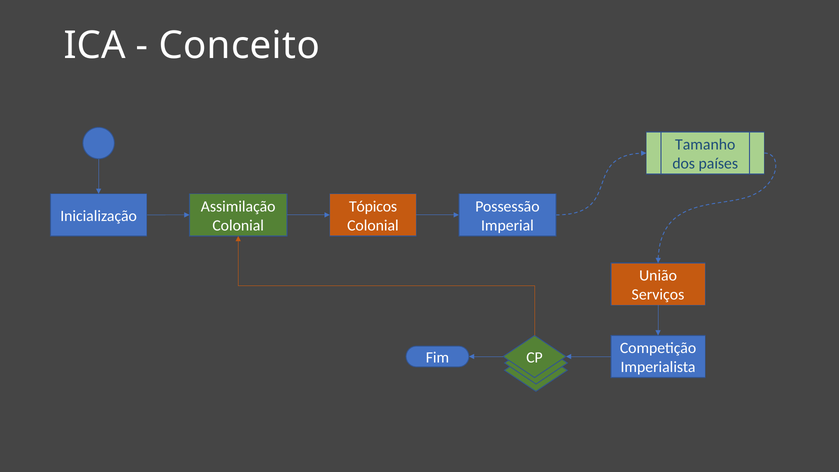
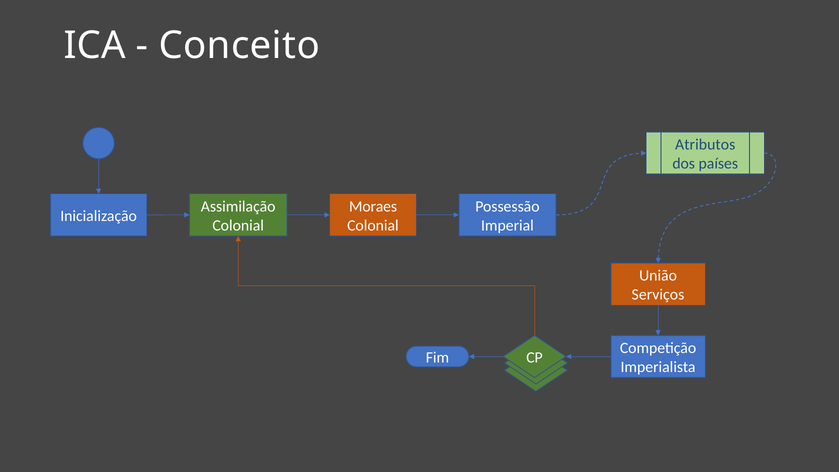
Tamanho: Tamanho -> Atributos (705, 145)
Tópicos: Tópicos -> Moraes (373, 207)
